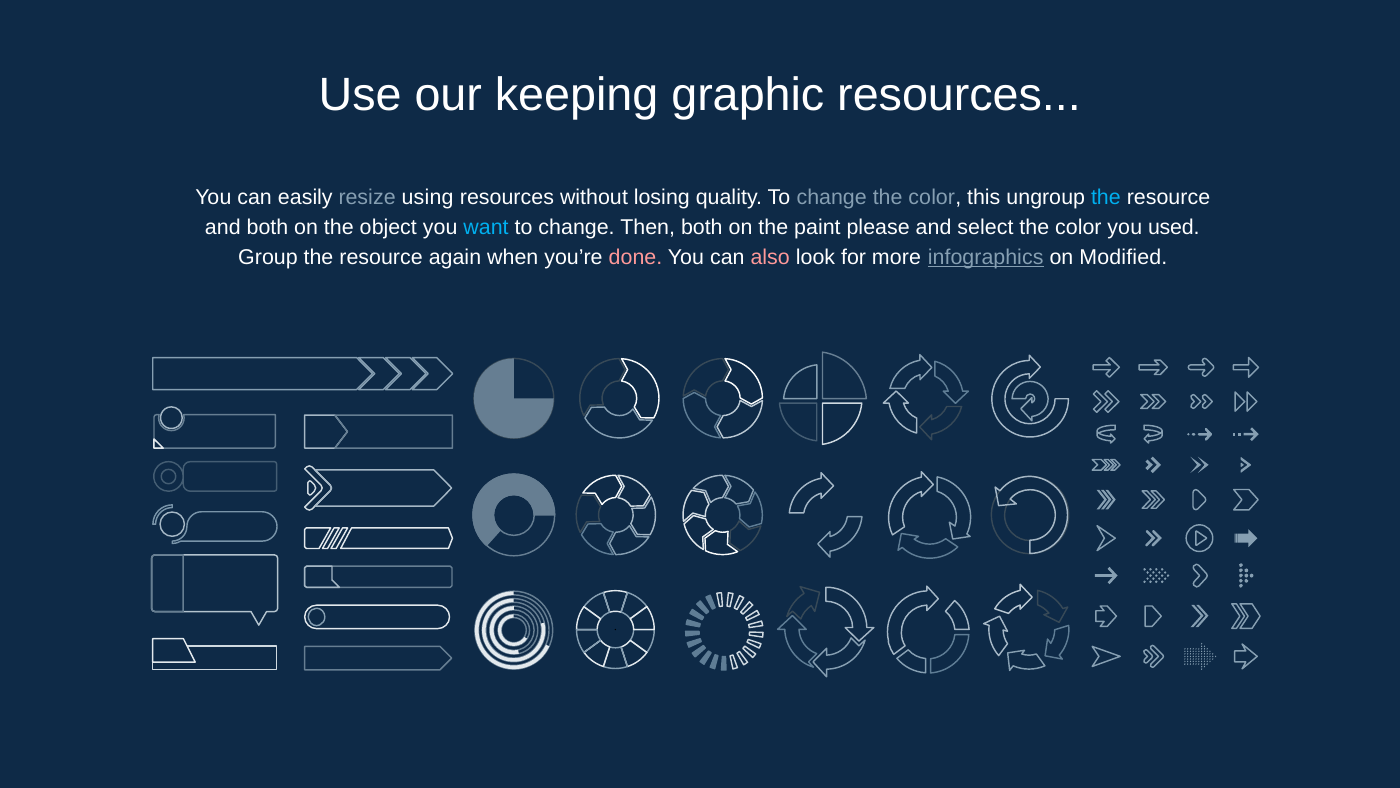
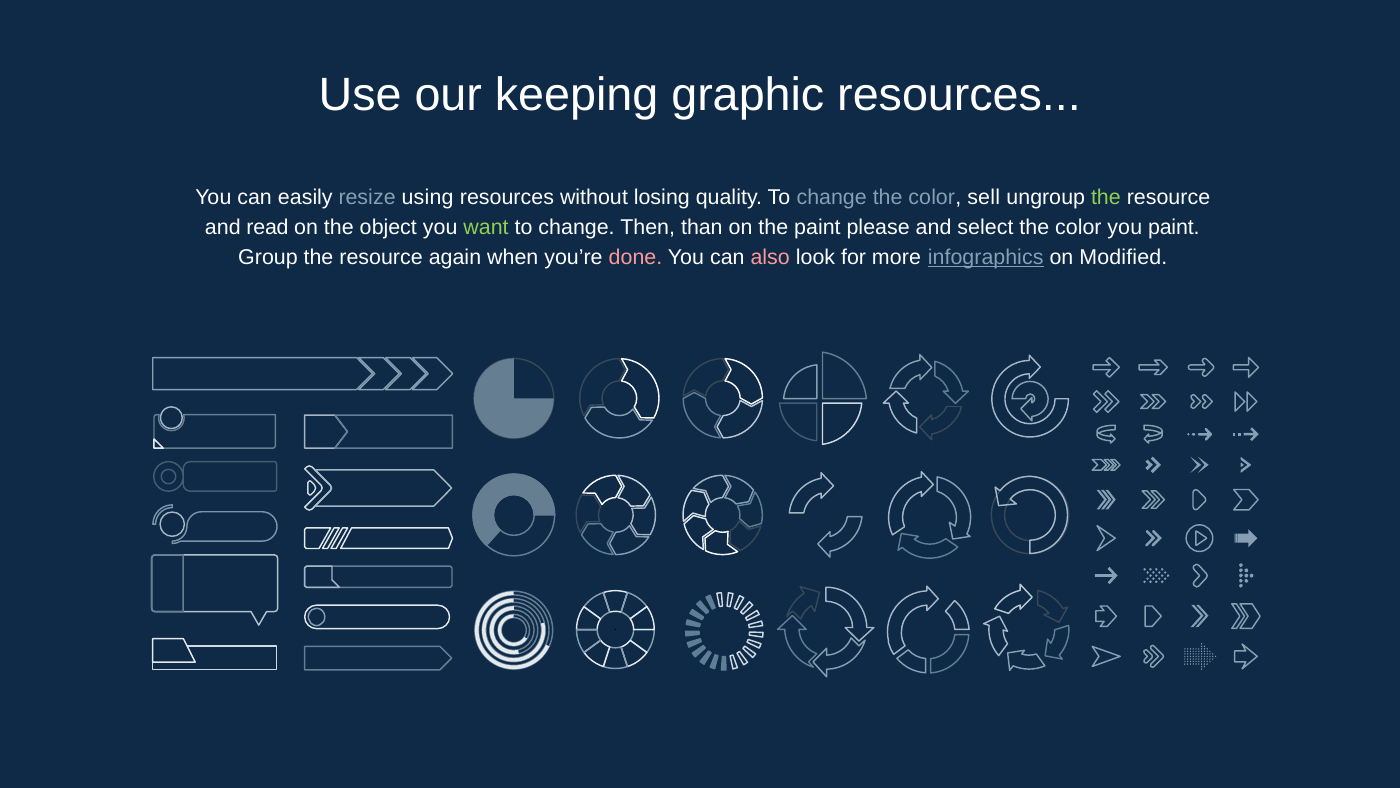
this: this -> sell (984, 198)
the colour: light blue -> light green (1106, 198)
and both: both -> read (268, 227)
want colour: light blue -> light green (486, 227)
Then both: both -> than (702, 227)
you used: used -> paint (1174, 227)
